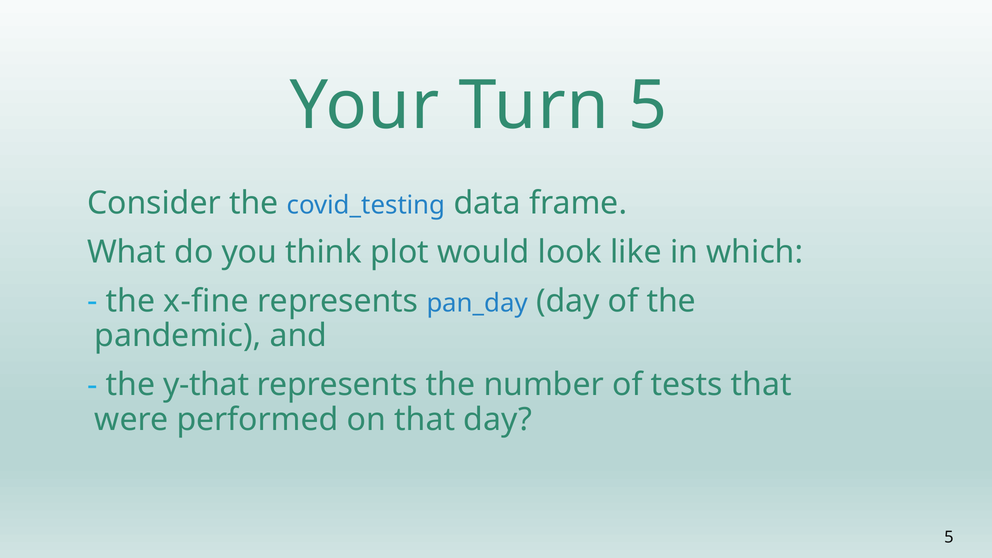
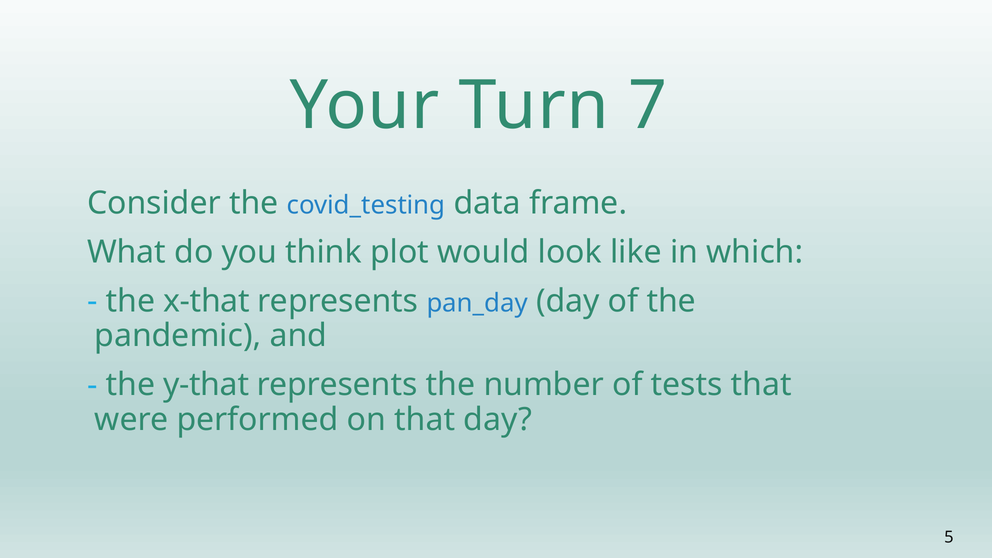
Turn 5: 5 -> 7 (648, 106)
x-fine: x-fine -> x-that (206, 301)
